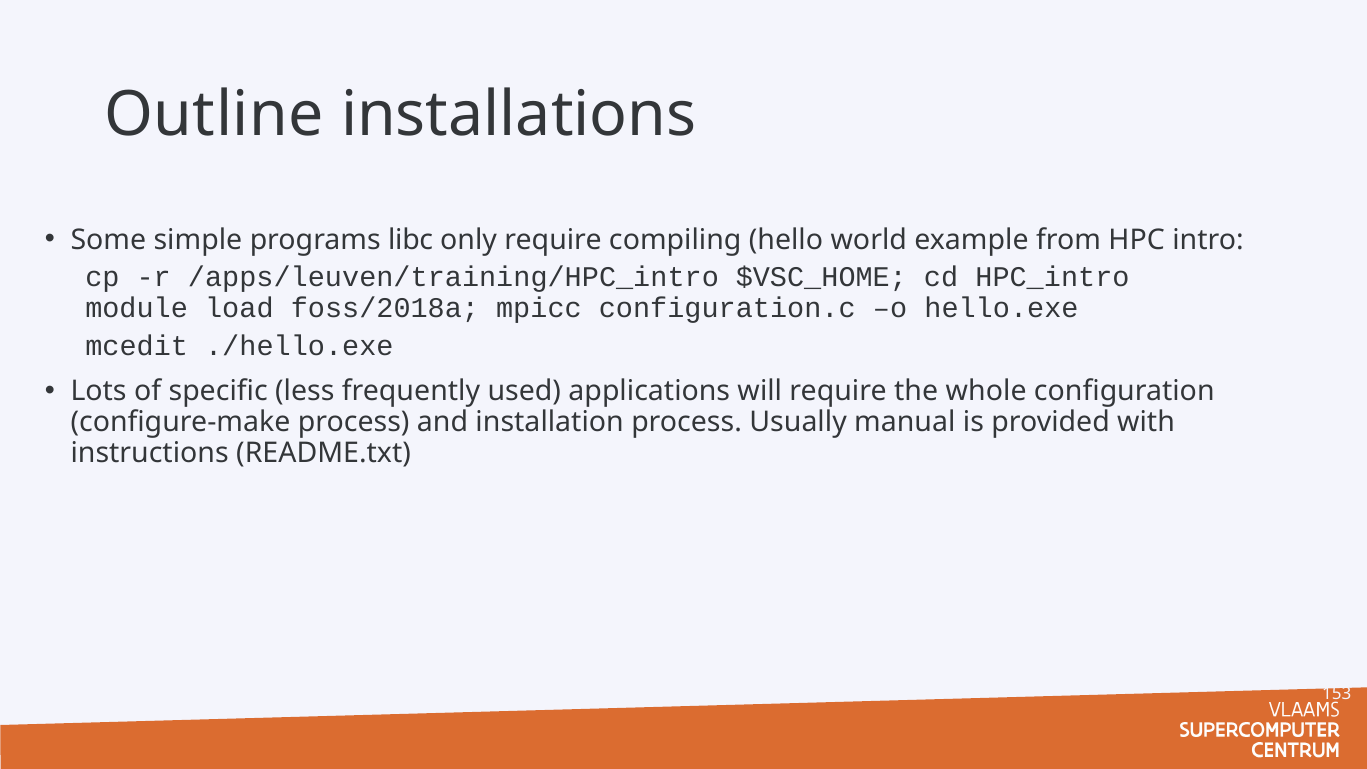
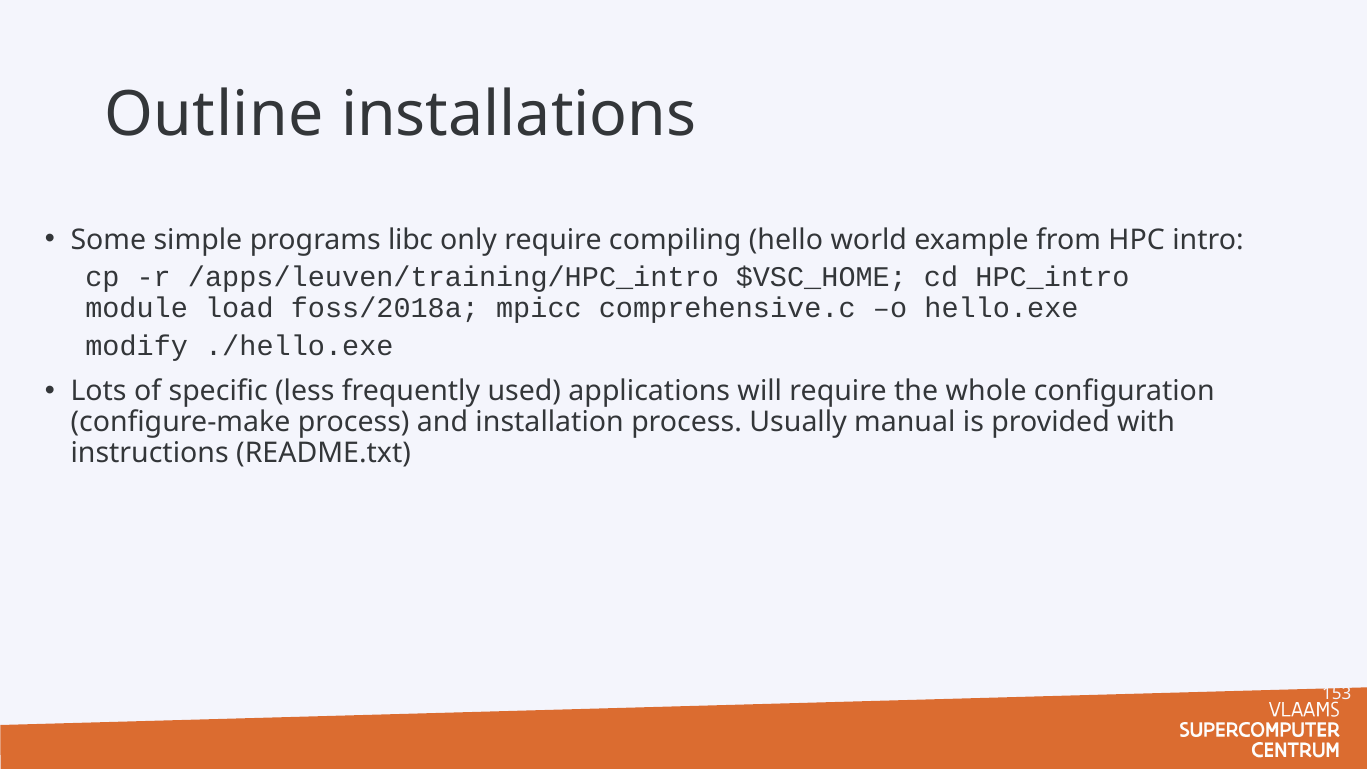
configuration.c: configuration.c -> comprehensive.c (727, 308)
mcedit: mcedit -> modify (137, 346)
